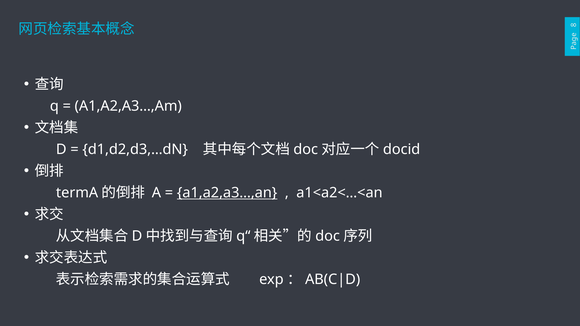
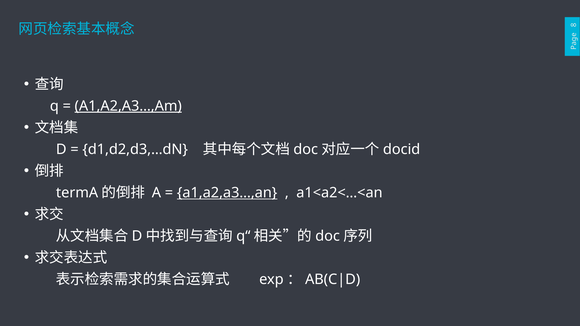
A1,A2,A3…,Am underline: none -> present (128, 106)
